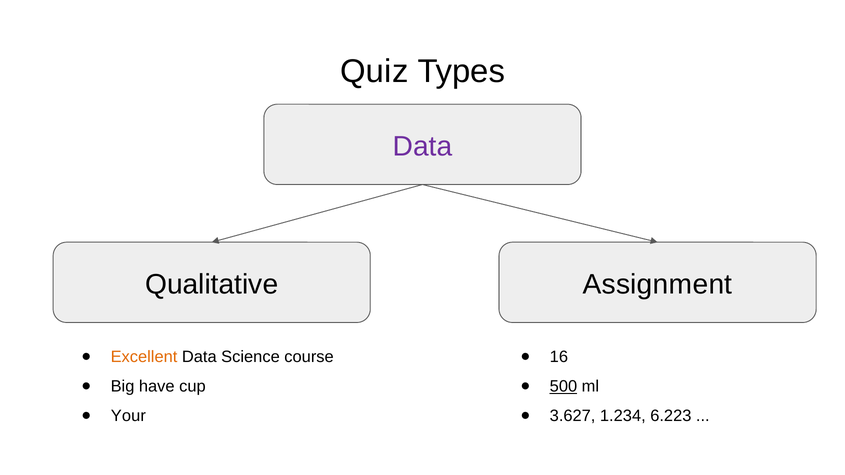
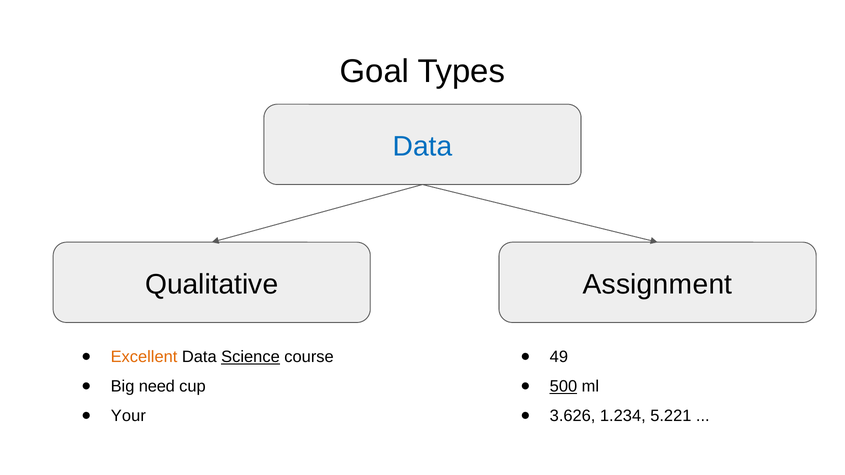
Quiz: Quiz -> Goal (374, 72)
Data colour: purple -> blue (422, 146)
Science underline: none -> present (250, 357)
16: 16 -> 49 (559, 357)
have: have -> need (157, 387)
3.627: 3.627 -> 3.626 (573, 416)
6.223: 6.223 -> 5.221 (671, 416)
